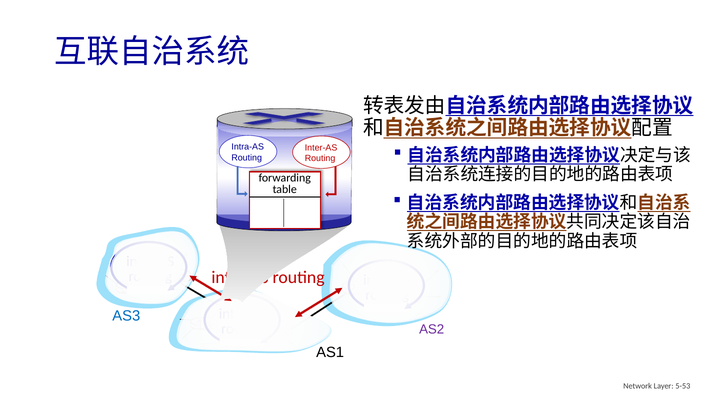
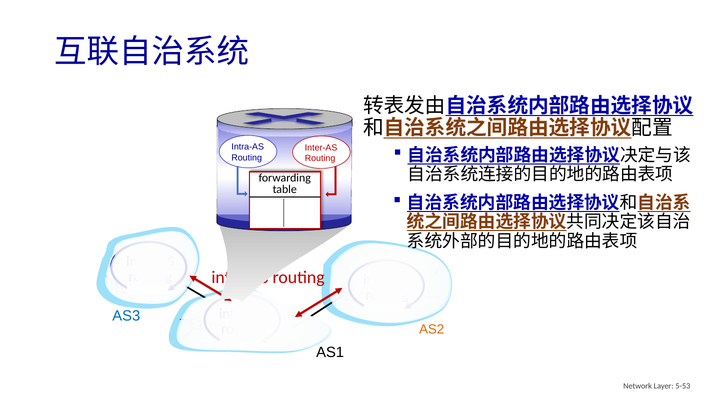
AS2 colour: purple -> orange (432, 329)
